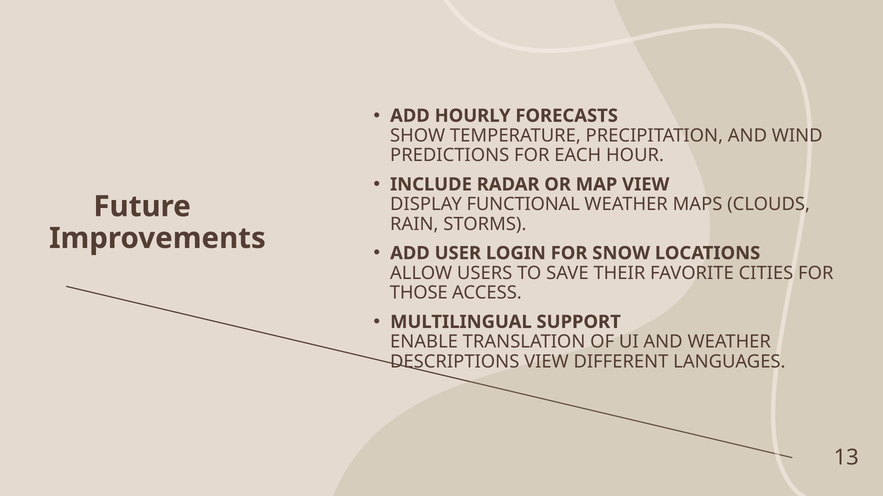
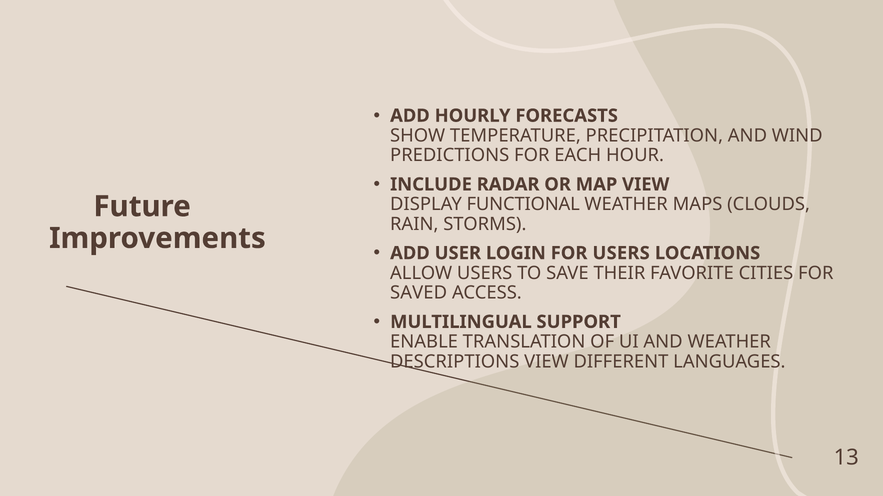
FOR SNOW: SNOW -> USERS (621, 253)
THOSE: THOSE -> SAVED (419, 293)
